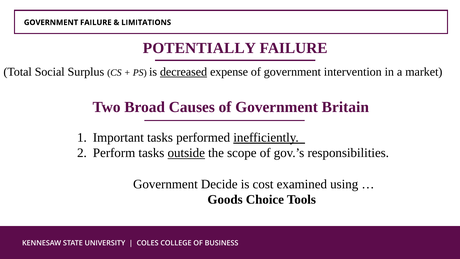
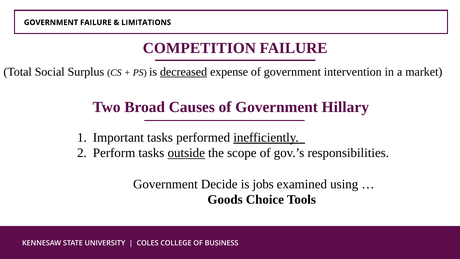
POTENTIALLY: POTENTIALLY -> COMPETITION (199, 48)
Britain: Britain -> Hillary (345, 107)
cost: cost -> jobs (263, 184)
